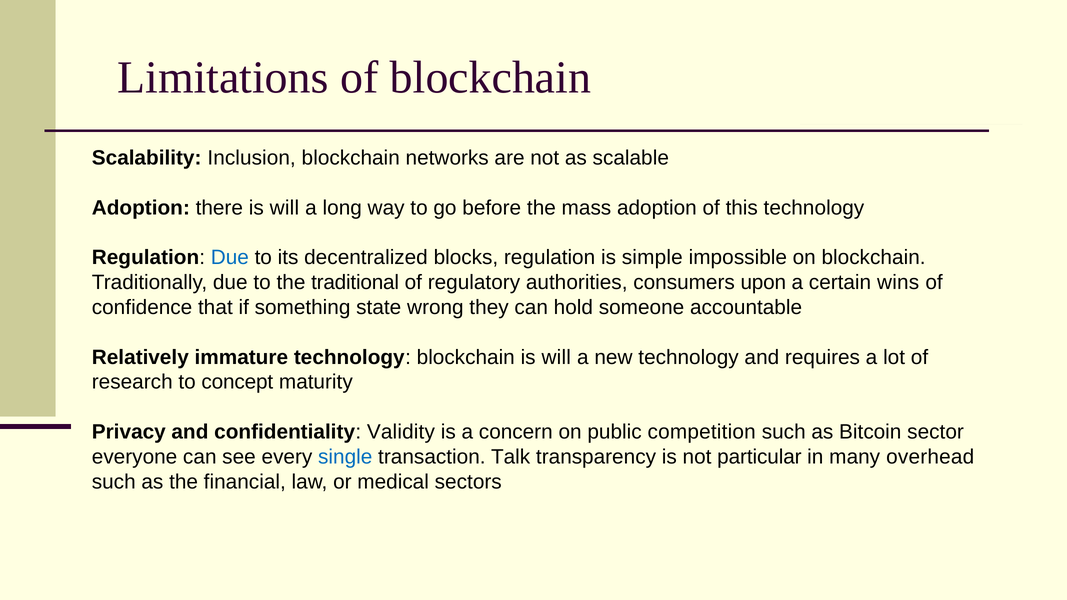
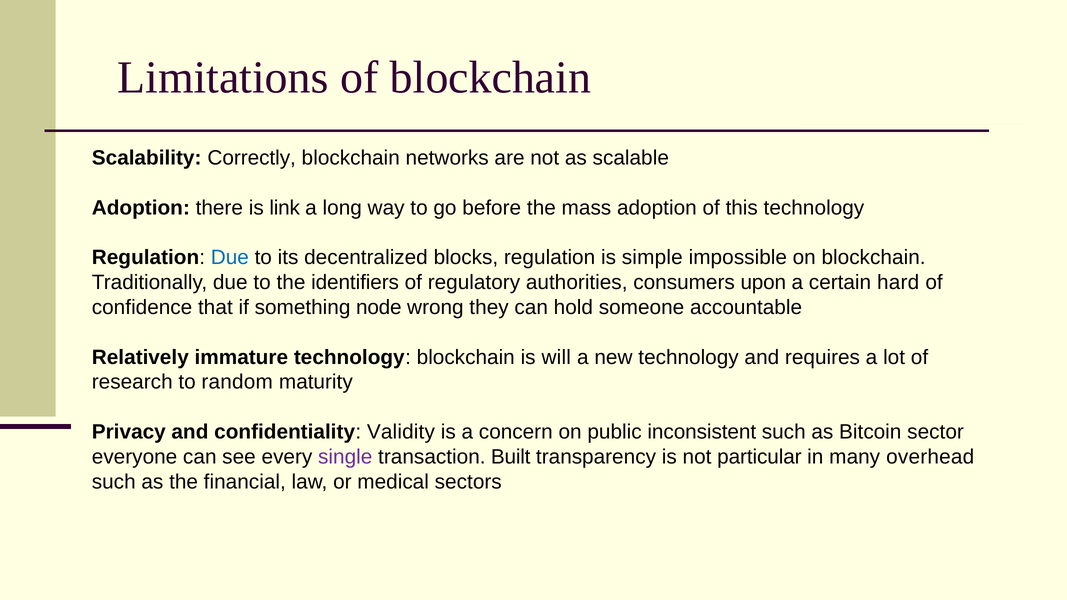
Inclusion: Inclusion -> Correctly (252, 158)
there is will: will -> link (285, 208)
traditional: traditional -> identifiers (355, 283)
wins: wins -> hard (898, 283)
state: state -> node (379, 308)
concept: concept -> random (237, 382)
competition: competition -> inconsistent (702, 432)
single colour: blue -> purple (345, 457)
Talk: Talk -> Built (511, 457)
